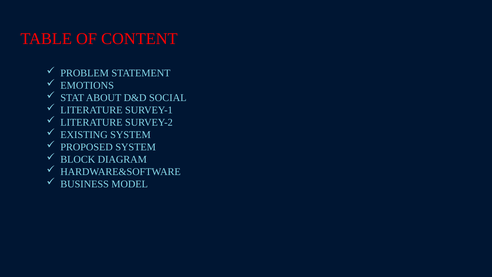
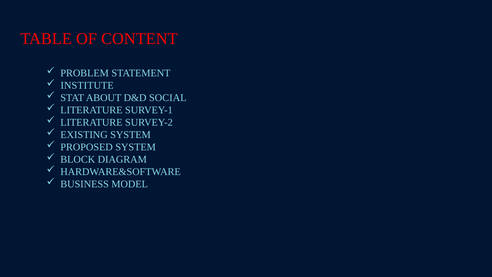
EMOTIONS: EMOTIONS -> INSTITUTE (87, 85)
